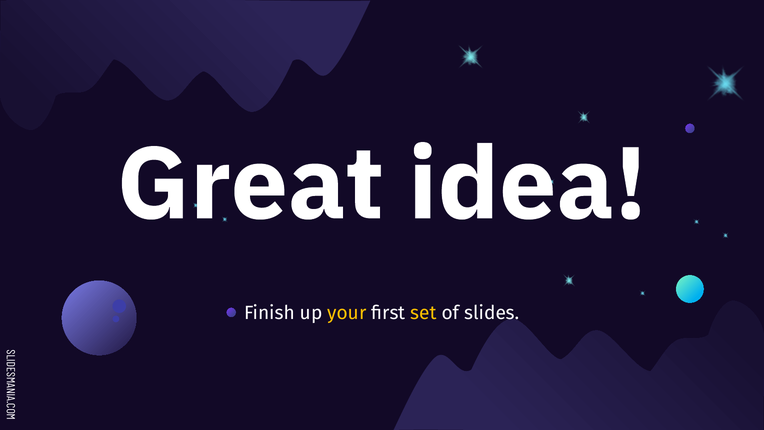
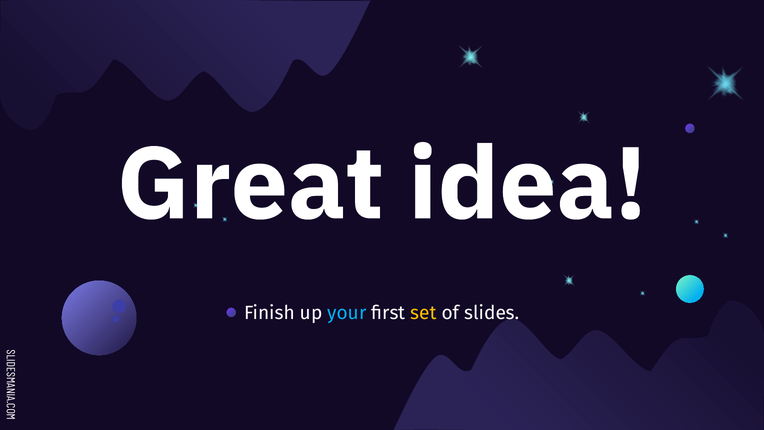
your colour: yellow -> light blue (347, 313)
